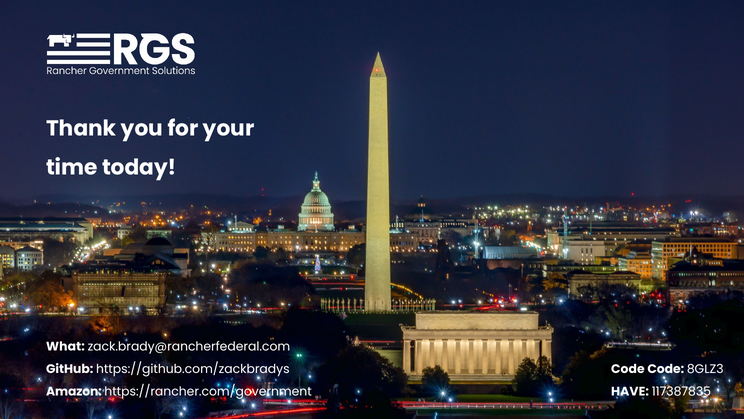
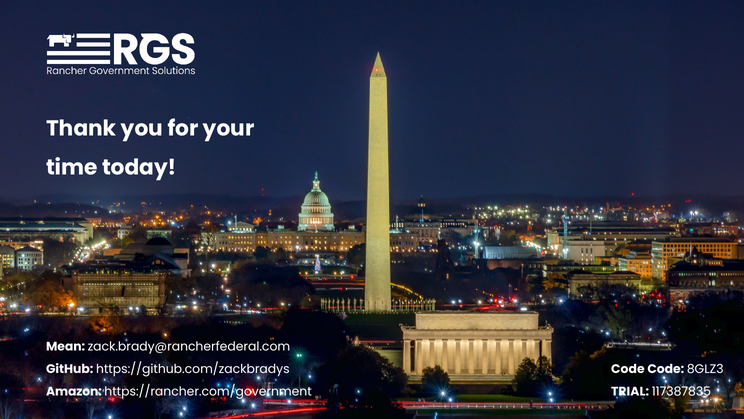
What: What -> Mean (66, 346)
HAVE: HAVE -> TRIAL (630, 391)
